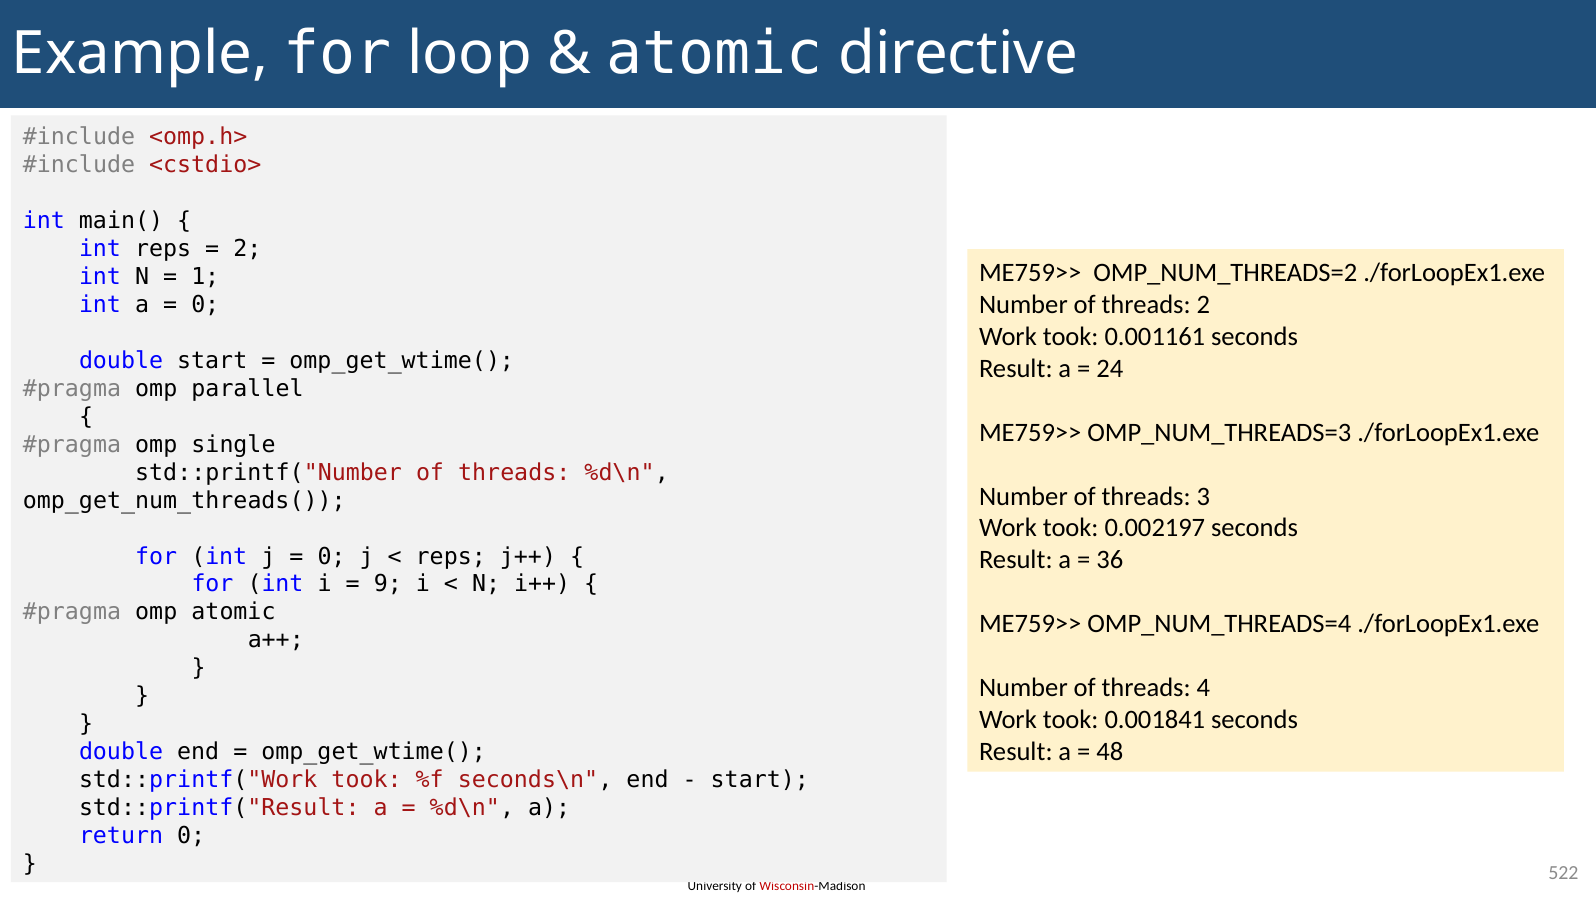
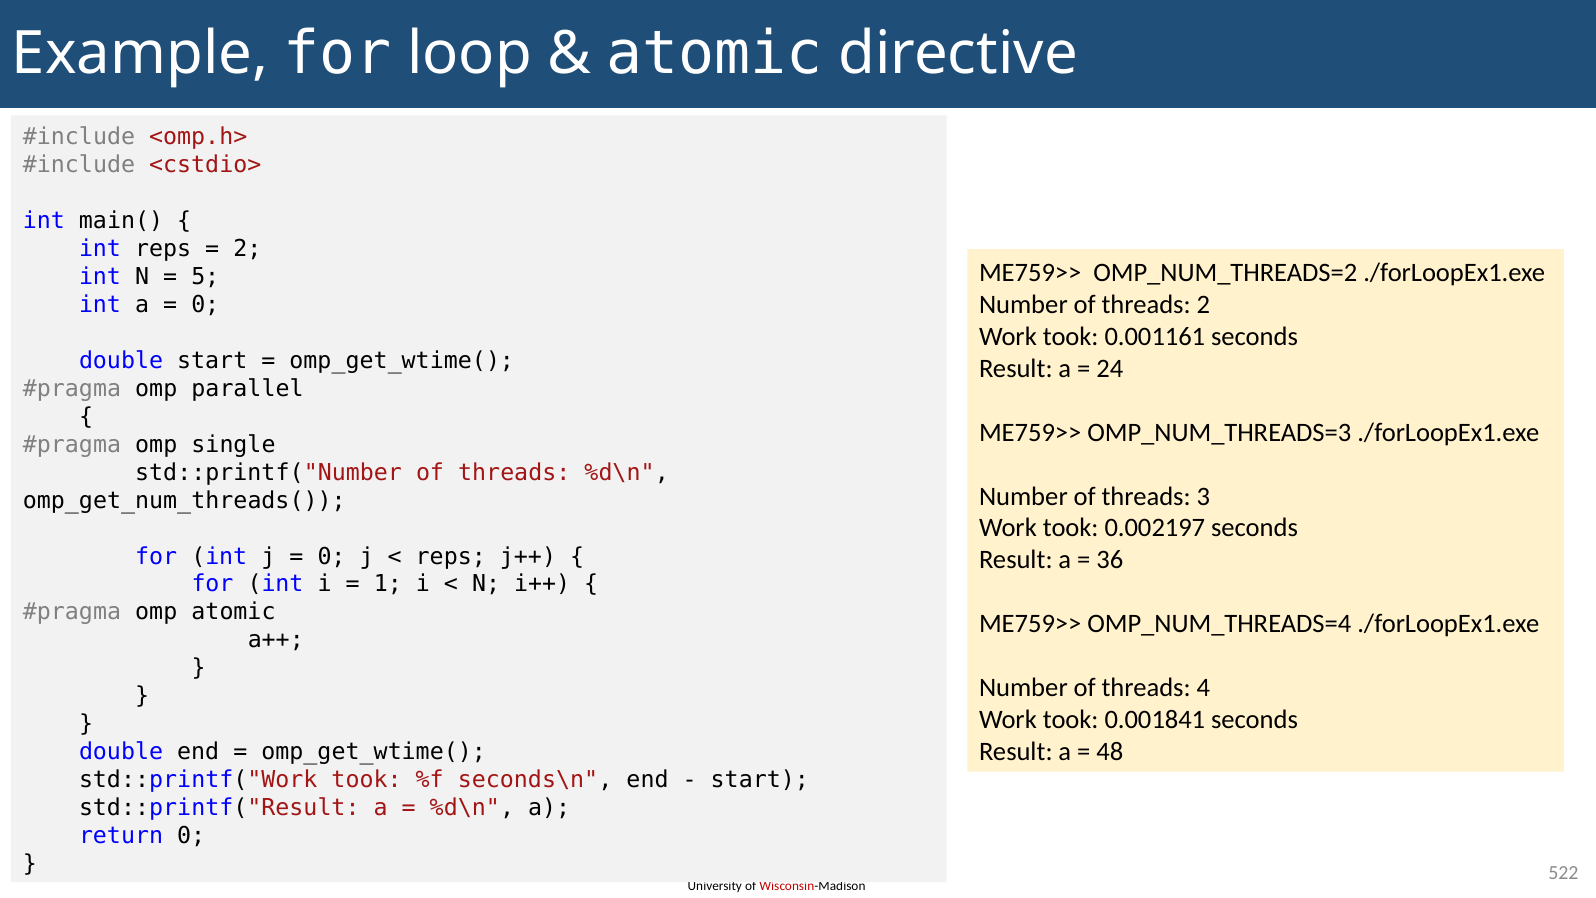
1: 1 -> 5 (205, 277)
9: 9 -> 1 (388, 584)
